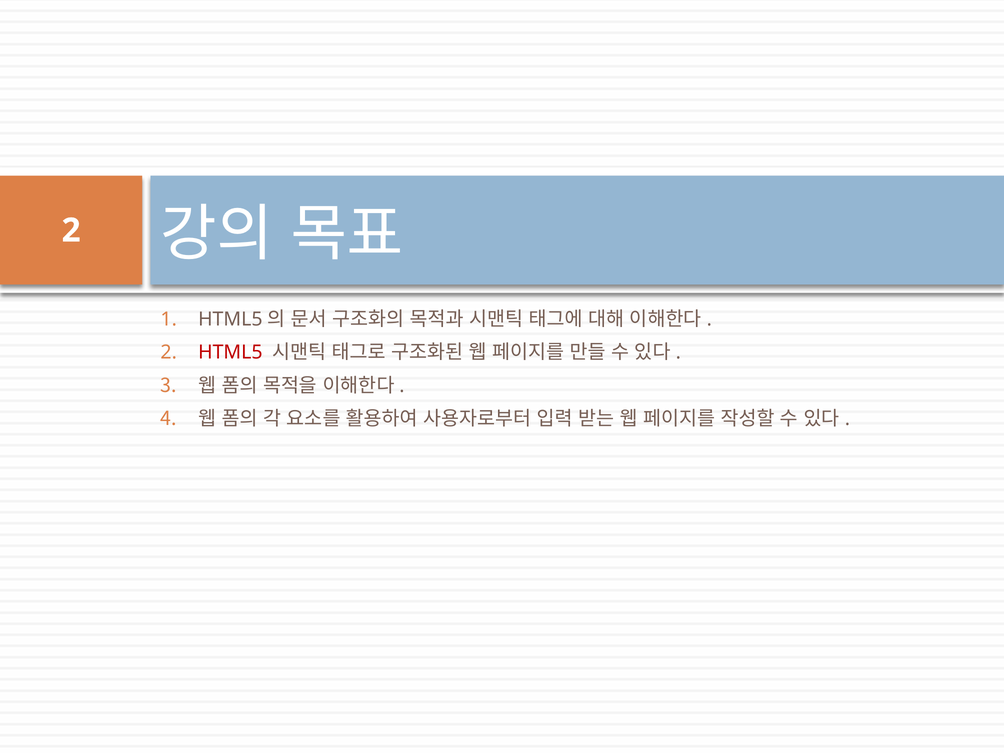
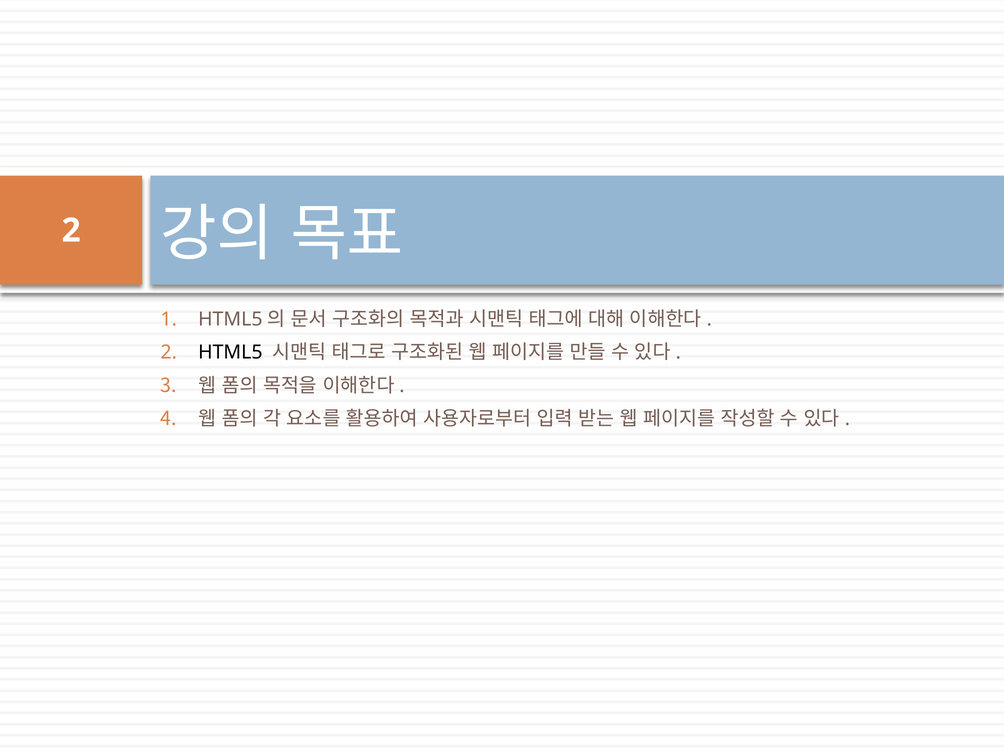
HTML5 colour: red -> black (230, 353)
